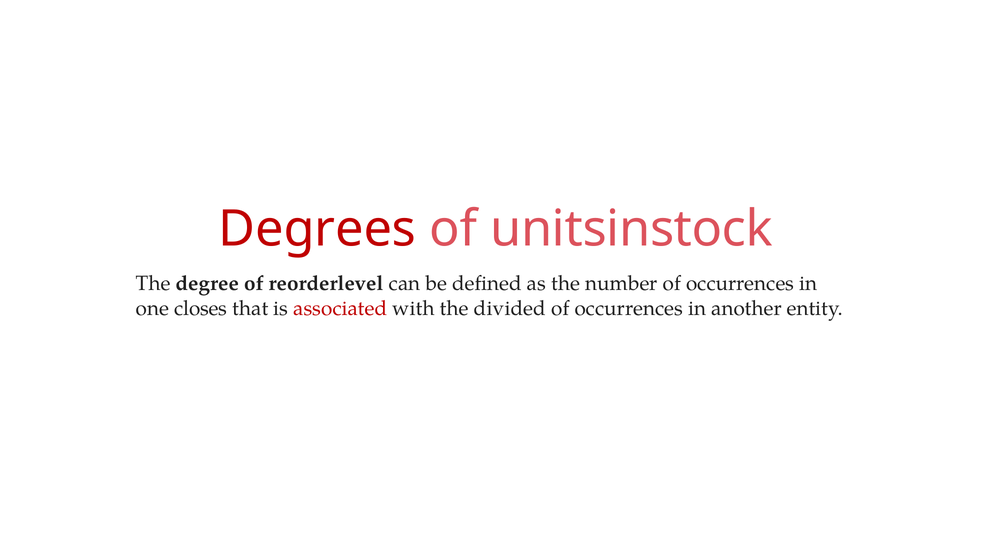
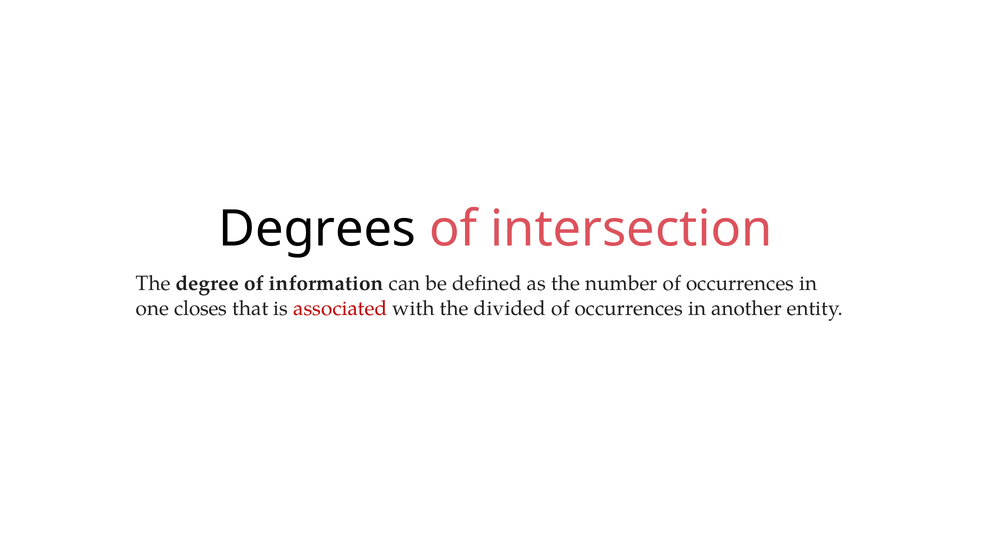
Degrees colour: red -> black (317, 229)
unitsinstock: unitsinstock -> intersection (631, 229)
reorderlevel: reorderlevel -> information (326, 284)
